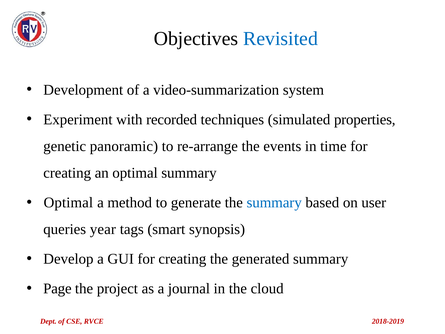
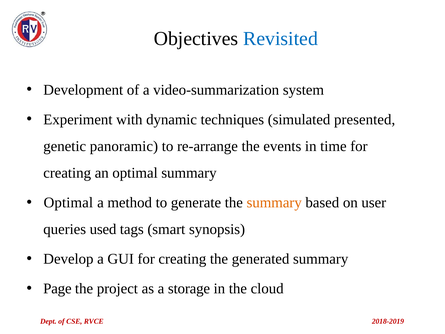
recorded: recorded -> dynamic (172, 119)
properties: properties -> presented (365, 119)
summary colour: blue -> orange (274, 203)
year: year -> used (103, 229)
journal: journal -> storage (189, 289)
